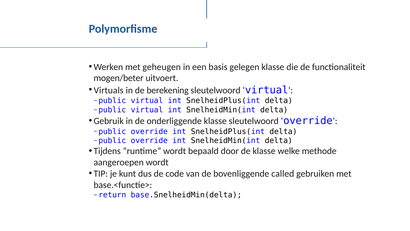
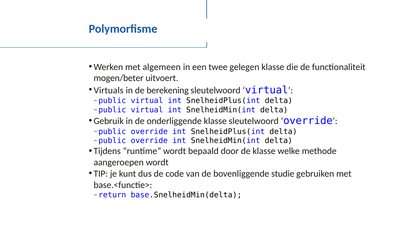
geheugen: geheugen -> algemeen (162, 67)
basis: basis -> twee (218, 67)
called: called -> studie (283, 173)
